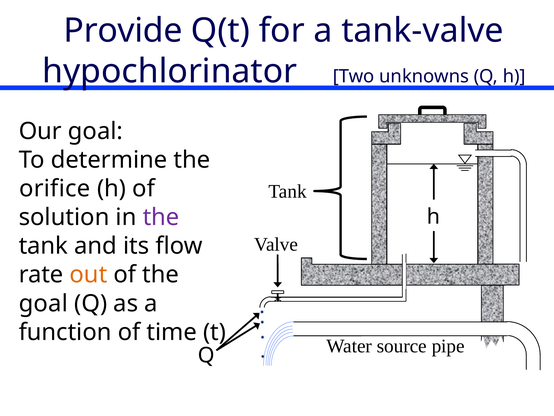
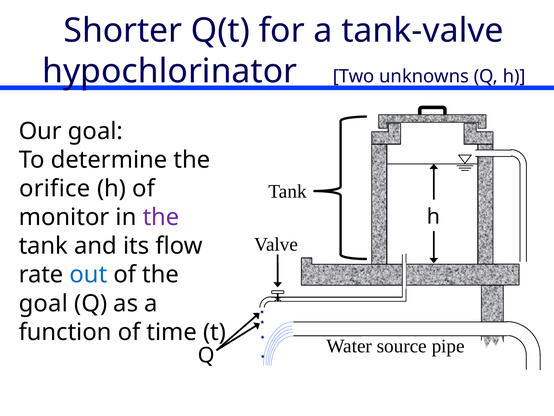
Provide: Provide -> Shorter (123, 31)
solution: solution -> monitor (64, 217)
out colour: orange -> blue (88, 274)
